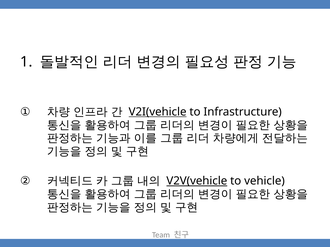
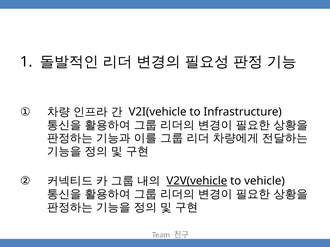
V2I(vehicle underline: present -> none (158, 112)
